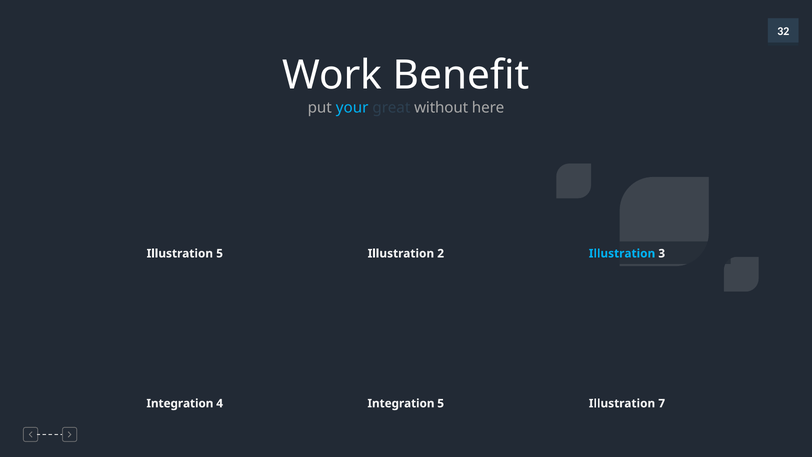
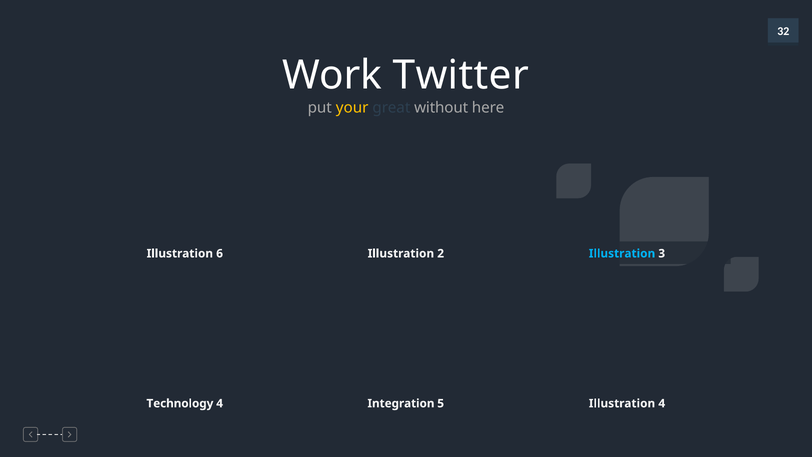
Benefit: Benefit -> Twitter (461, 76)
your colour: light blue -> yellow (352, 108)
Illustration 5: 5 -> 6 (220, 253)
Integration: Integration -> Technology (180, 403)
Illustration 7: 7 -> 4 (662, 403)
